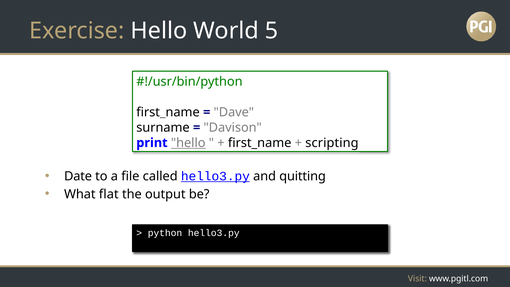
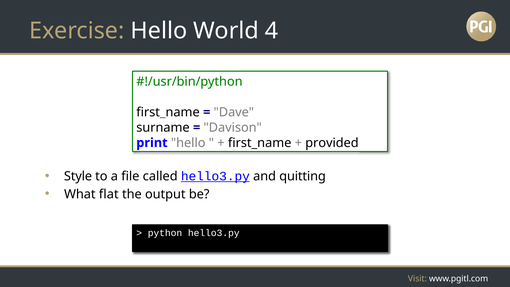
5: 5 -> 4 (272, 31)
hello underline: present -> none (188, 143)
scripting: scripting -> provided (332, 143)
Date: Date -> Style (78, 176)
